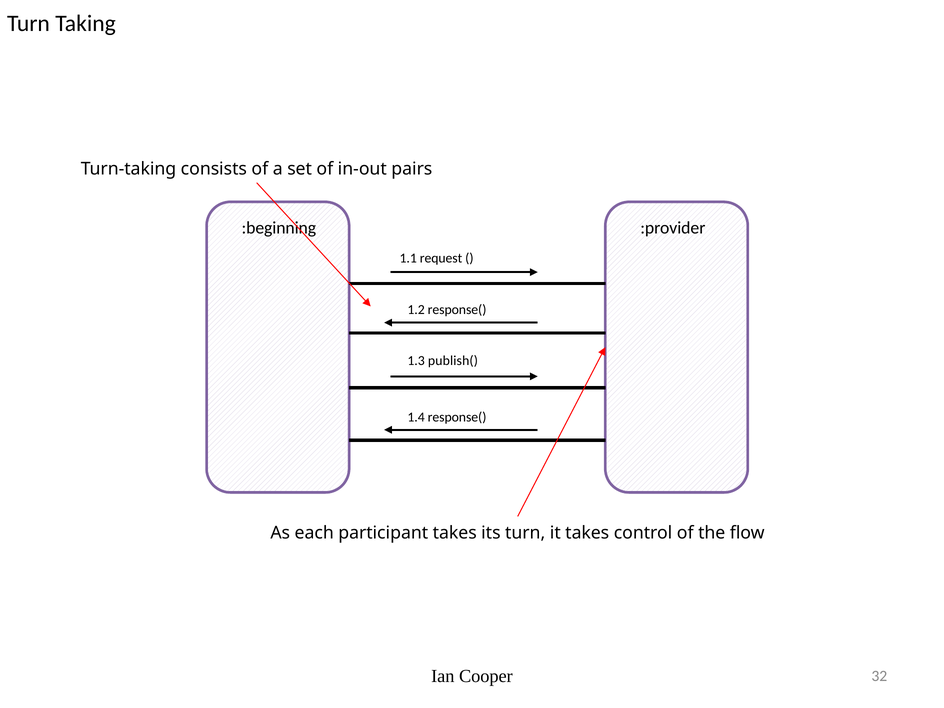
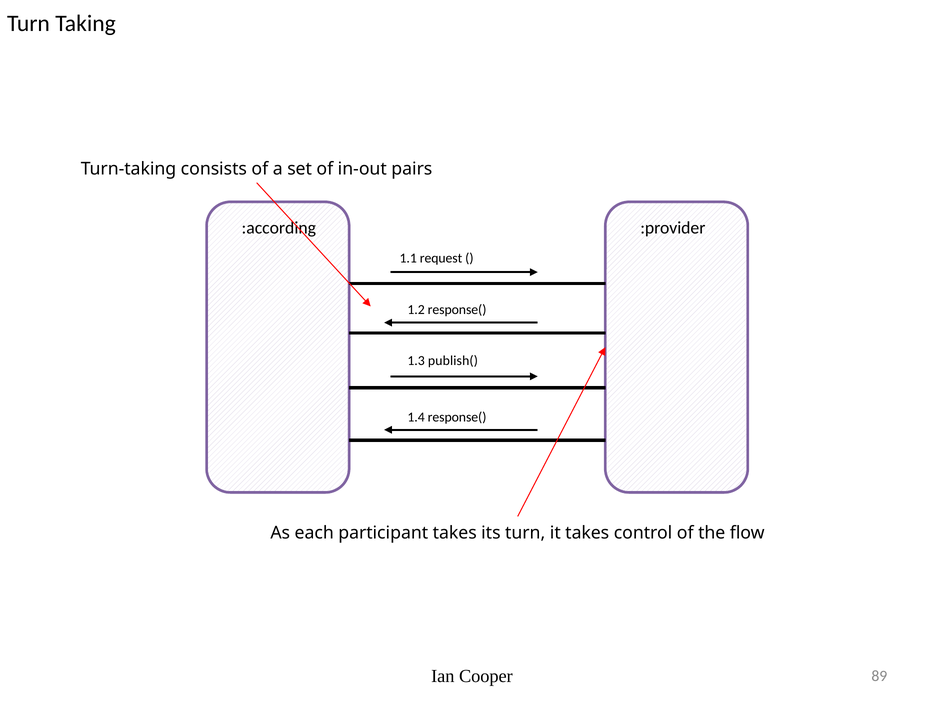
:beginning: :beginning -> :according (279, 228)
32: 32 -> 89 (879, 676)
